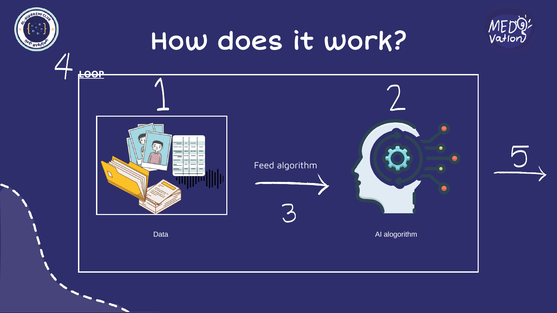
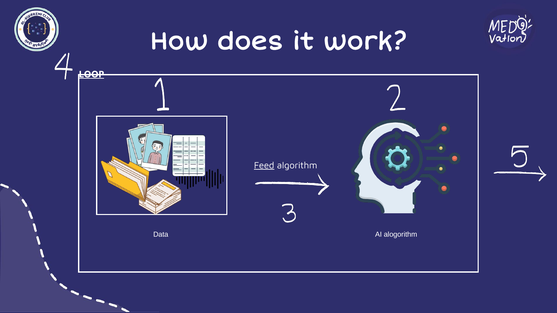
Feed underline: none -> present (264, 165)
